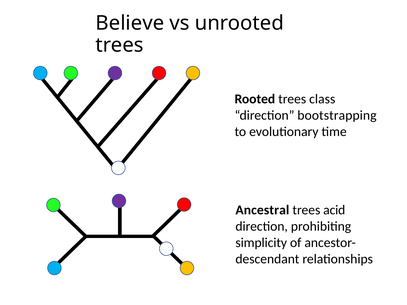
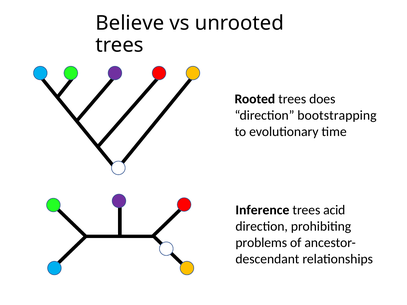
class: class -> does (322, 99)
Ancestral: Ancestral -> Inference (262, 210)
simplicity: simplicity -> problems (261, 243)
